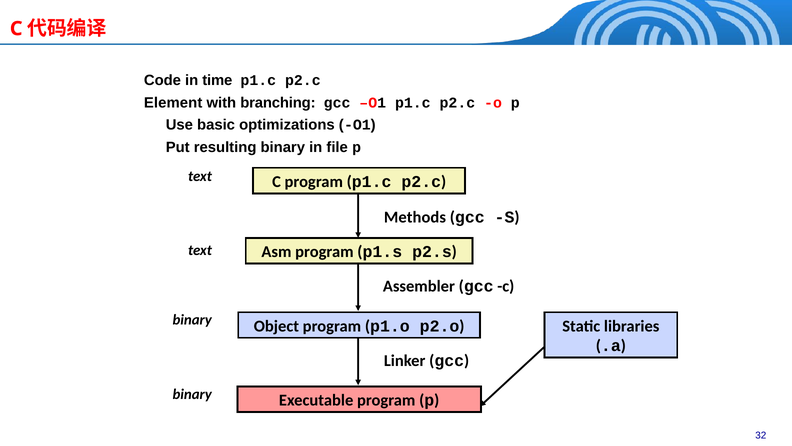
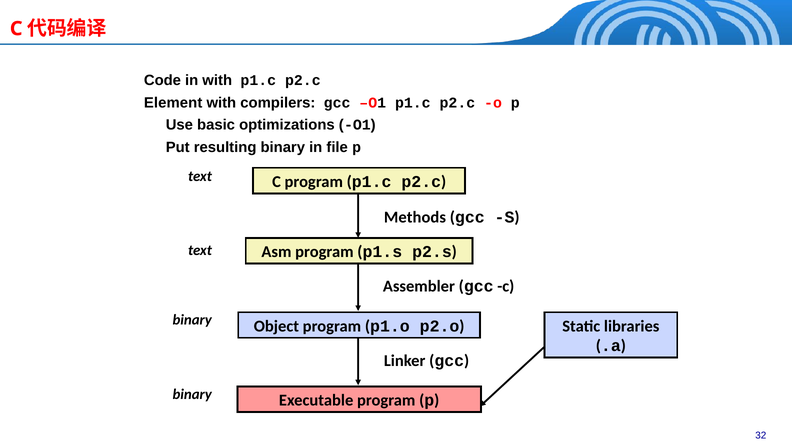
in time: time -> with (217, 80)
branching: branching -> compilers (278, 103)
